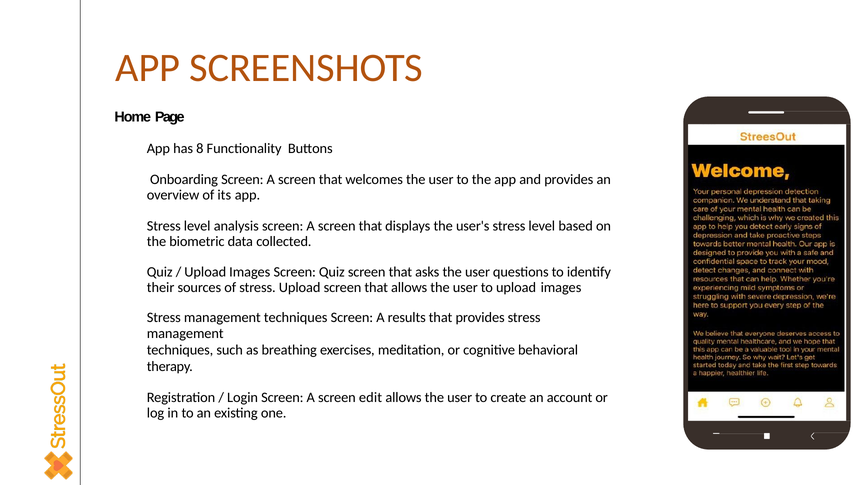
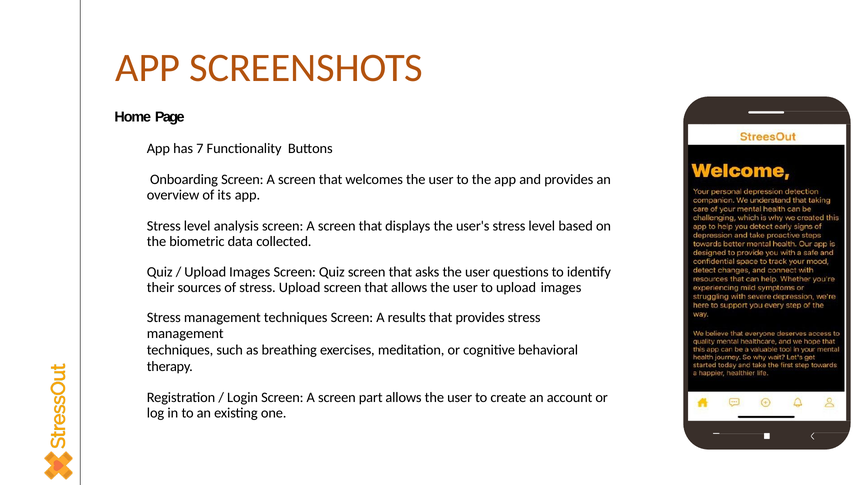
8: 8 -> 7 (200, 149)
edit: edit -> part (371, 398)
